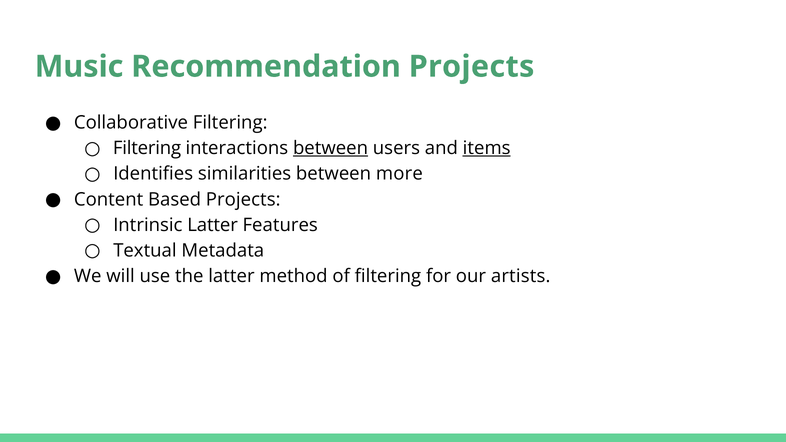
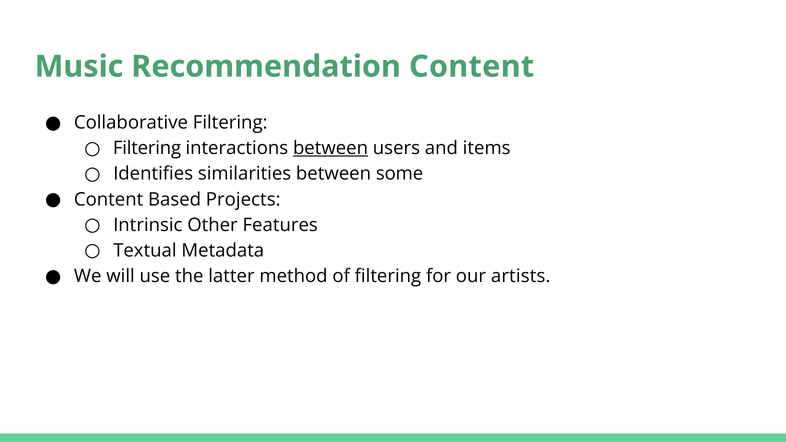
Recommendation Projects: Projects -> Content (472, 67)
items underline: present -> none (487, 148)
more: more -> some (400, 174)
Intrinsic Latter: Latter -> Other (213, 225)
